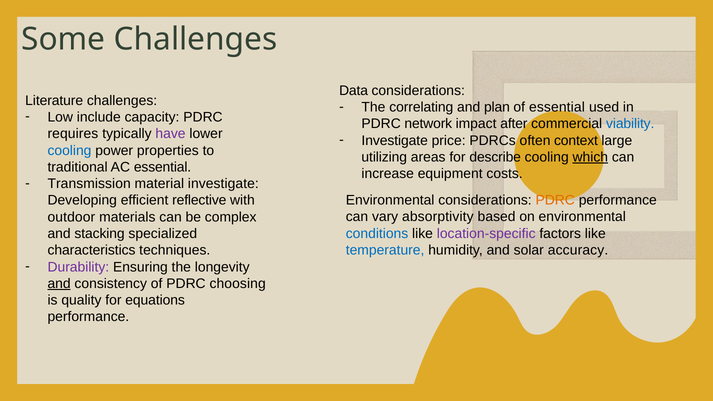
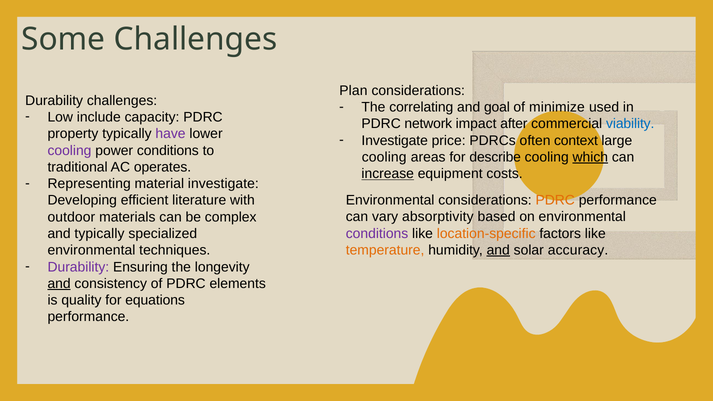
Data: Data -> Plan (353, 91)
Literature: Literature -> Durability (54, 101)
plan: plan -> goal (497, 107)
of essential: essential -> minimize (557, 107)
requires: requires -> property (73, 134)
cooling colour: blue -> purple (69, 150)
power properties: properties -> conditions (168, 150)
utilizing: utilizing -> cooling (384, 157)
AC essential: essential -> operates (163, 167)
increase underline: none -> present (388, 174)
Transmission: Transmission -> Representing (89, 184)
reflective: reflective -> literature (199, 200)
conditions colour: blue -> purple (377, 233)
location-specific colour: purple -> orange (486, 233)
and stacking: stacking -> typically (99, 234)
temperature colour: blue -> orange (385, 250)
and underline: none -> present (498, 250)
characteristics: characteristics -> environmental (91, 250)
choosing: choosing -> elements (238, 284)
